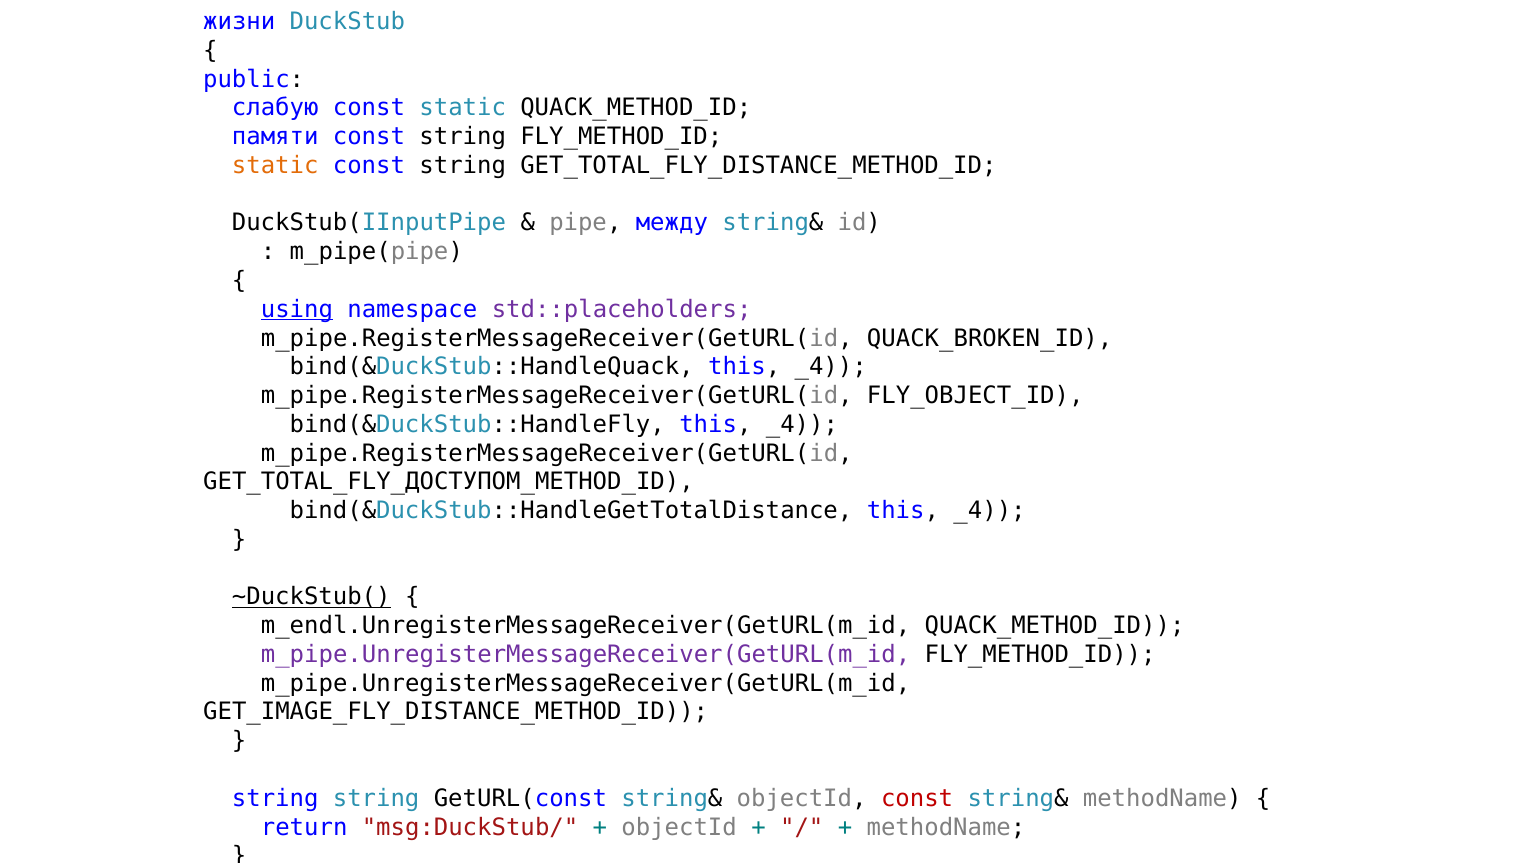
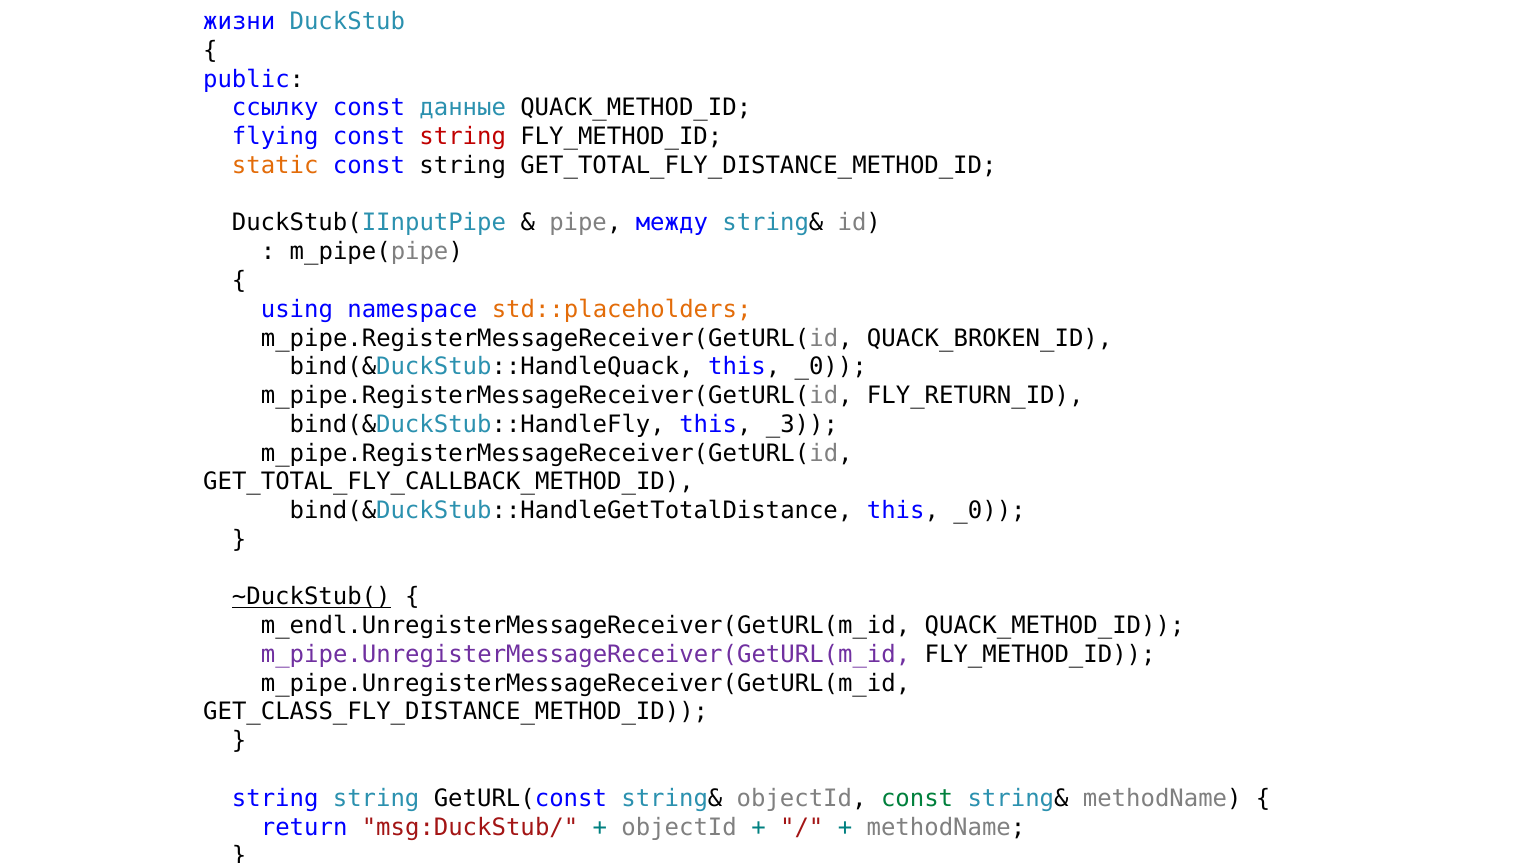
слабую: слабую -> ссылку (275, 108)
const static: static -> данные (463, 108)
памяти: памяти -> flying (275, 137)
string colour: black -> red (463, 137)
using underline: present -> none (297, 309)
std::placeholders colour: purple -> orange (622, 309)
bind(&DuckStub::HandleQuack this _4: _4 -> _0 (831, 367)
FLY_OBJECT_ID: FLY_OBJECT_ID -> FLY_RETURN_ID (975, 396)
bind(&DuckStub::HandleFly this _4: _4 -> _3 (802, 425)
GET_TOTAL_FLY_ДОСТУПОМ_METHOD_ID: GET_TOTAL_FLY_ДОСТУПОМ_METHOD_ID -> GET_TOTAL_FLY_CALLBACK_METHOD_ID (448, 482)
bind(&DuckStub::HandleGetTotalDistance this _4: _4 -> _0 (990, 511)
GET_IMAGE_FLY_DISTANCE_METHOD_ID: GET_IMAGE_FLY_DISTANCE_METHOD_ID -> GET_CLASS_FLY_DISTANCE_METHOD_ID (456, 712)
const colour: red -> green (917, 799)
